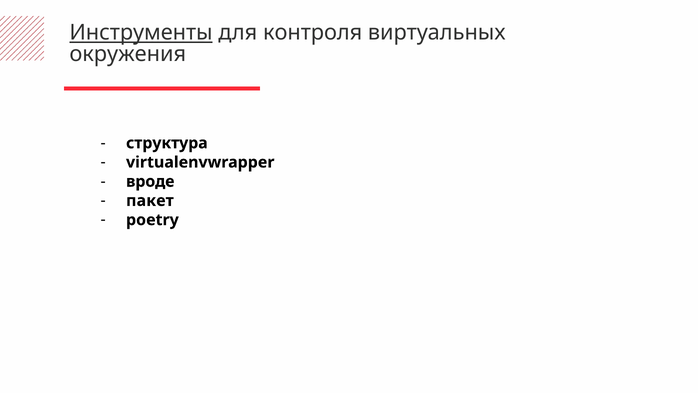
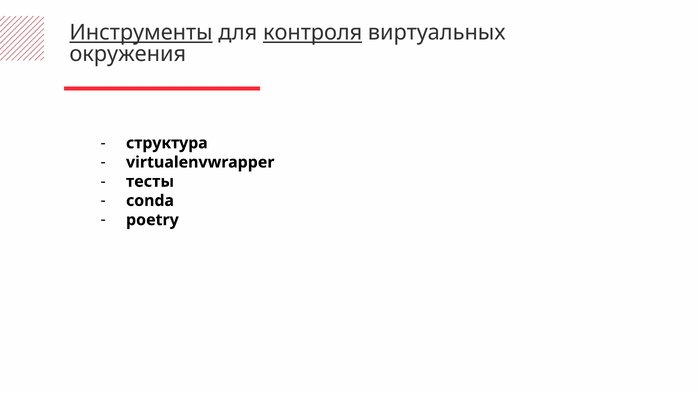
контроля underline: none -> present (313, 33)
вроде: вроде -> тесты (150, 181)
пакет: пакет -> conda (150, 200)
